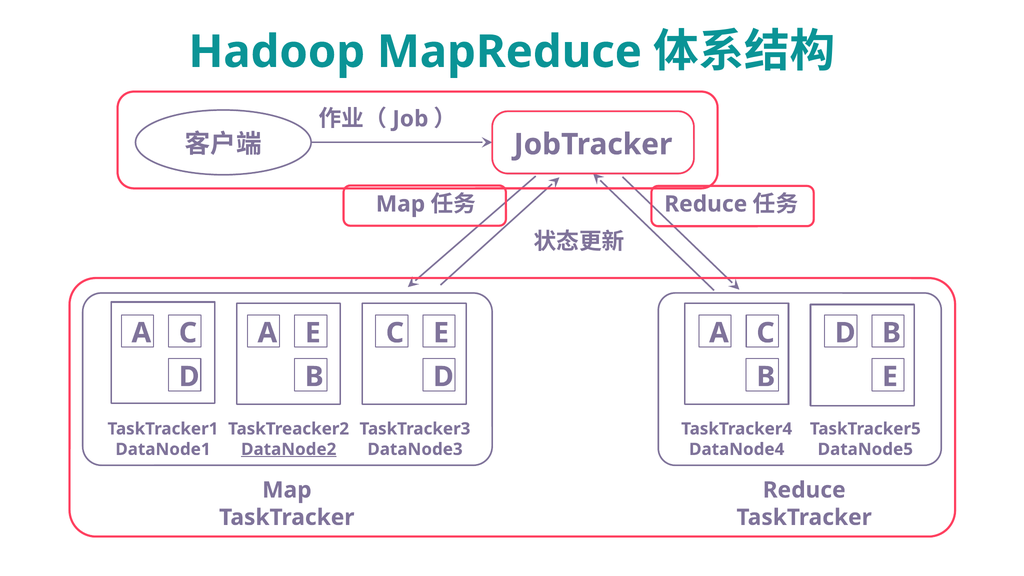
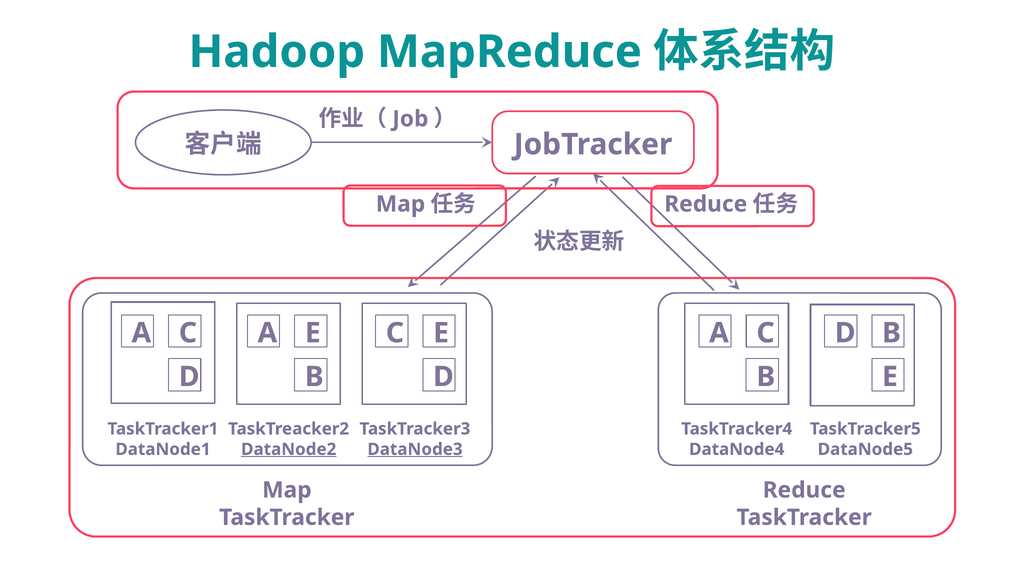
DataNode3 underline: none -> present (415, 449)
